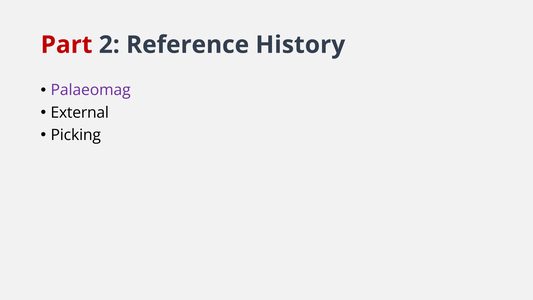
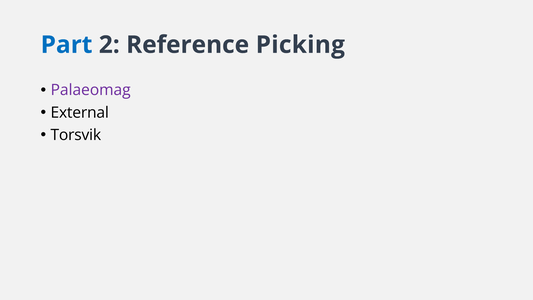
Part colour: red -> blue (67, 45)
History: History -> Picking (300, 45)
Picking: Picking -> Torsvik (76, 135)
